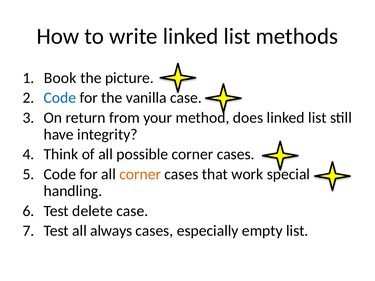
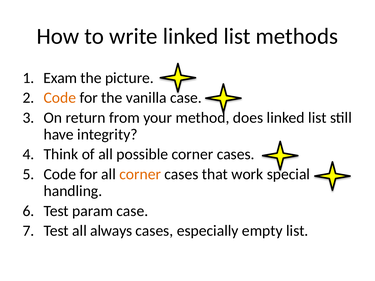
Book: Book -> Exam (60, 78)
Code colour: blue -> orange (60, 98)
delete: delete -> param (93, 211)
